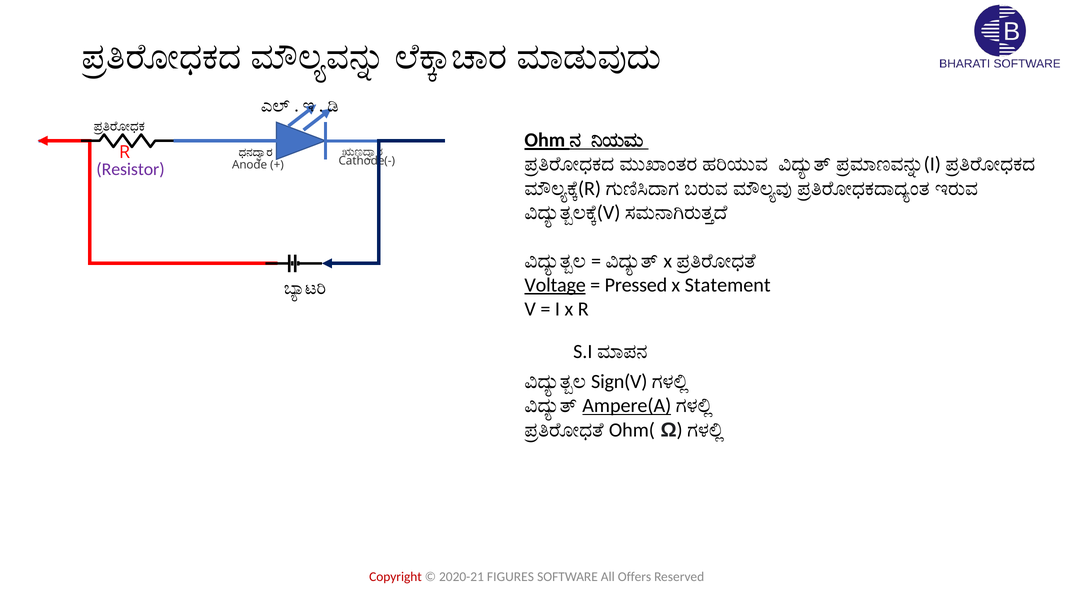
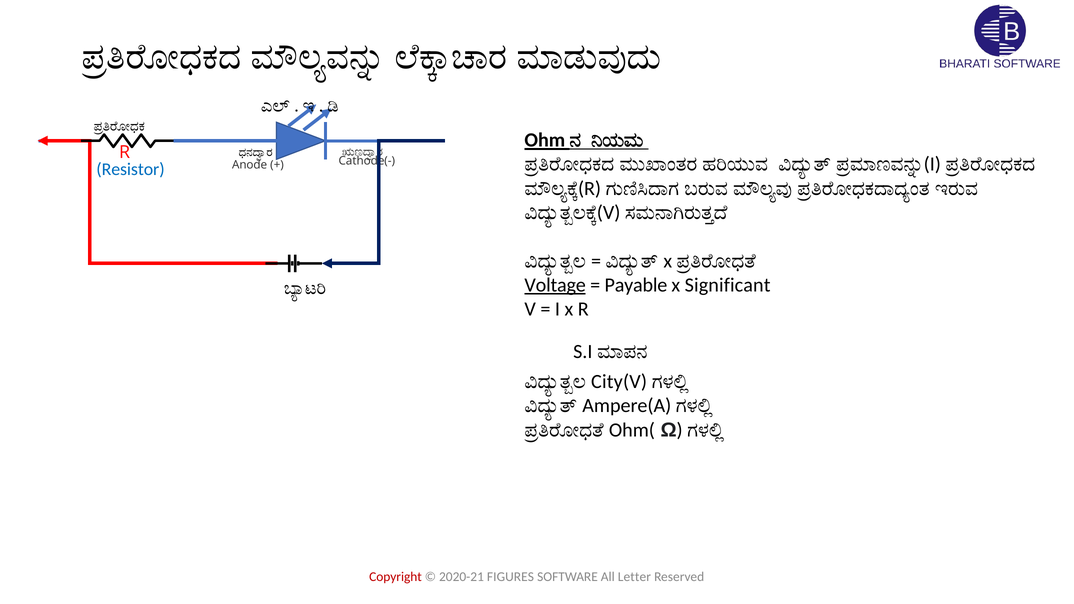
Resistor colour: purple -> blue (130, 169)
Pressed: Pressed -> Payable (636, 285)
Statement: Statement -> Significant (728, 285)
Sign(V: Sign(V -> City(V (619, 382)
Ampere(A underline: present -> none (627, 406)
Offers: Offers -> Letter (634, 577)
